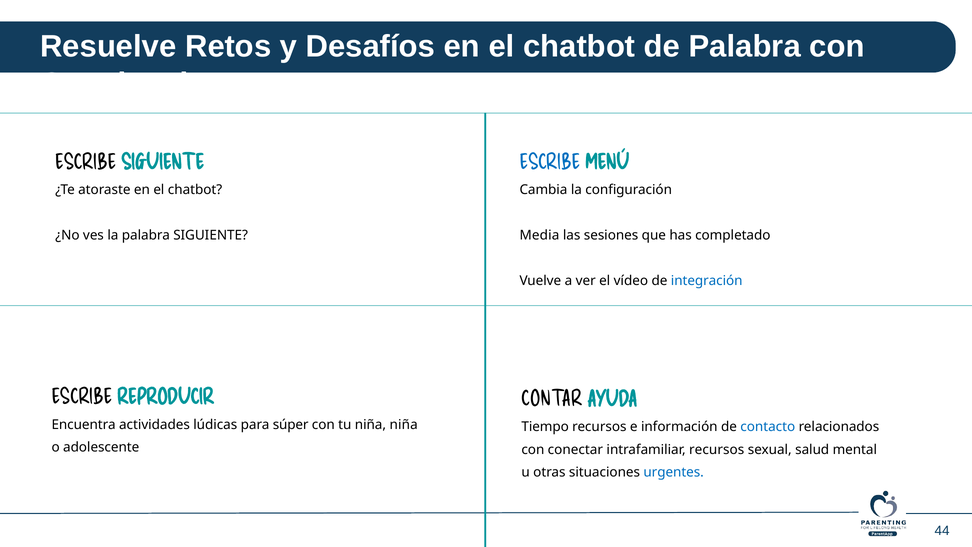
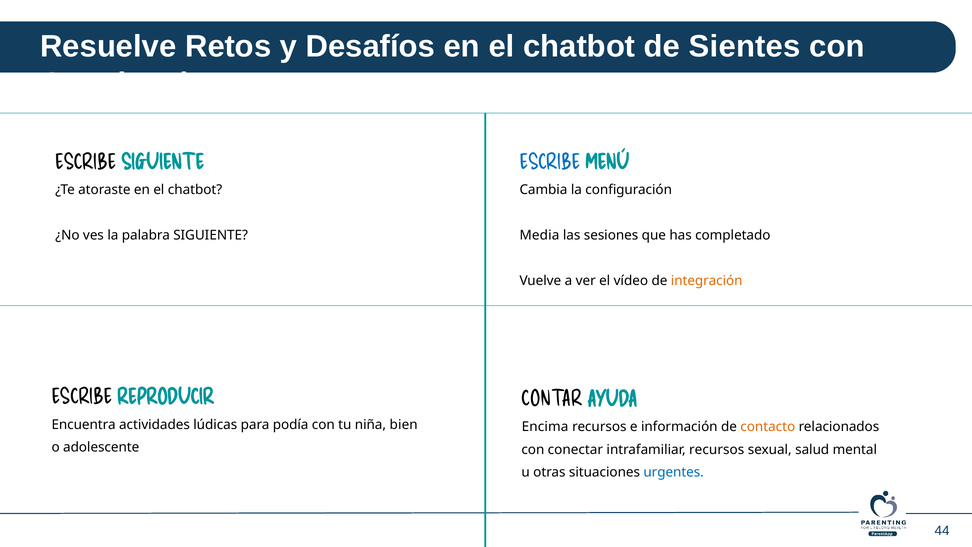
de Palabra: Palabra -> Sientes (745, 47)
integración colour: blue -> orange (707, 281)
súper: súper -> podía (291, 424)
niña niña: niña -> bien (404, 424)
Tiempo: Tiempo -> Encima (545, 427)
contacto colour: blue -> orange (768, 427)
